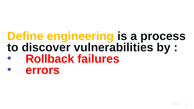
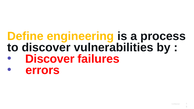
Rollback: Rollback -> Discover (50, 59)
